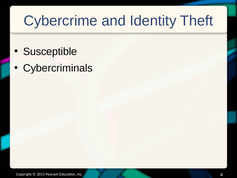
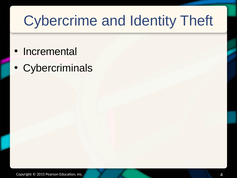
Susceptible: Susceptible -> Incremental (50, 51)
